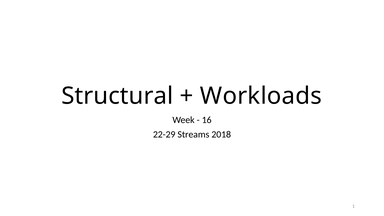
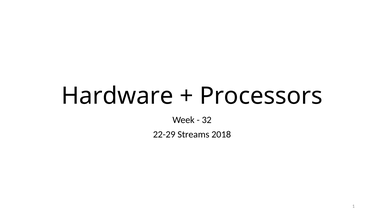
Structural: Structural -> Hardware (117, 96)
Workloads: Workloads -> Processors (261, 96)
16: 16 -> 32 (207, 120)
